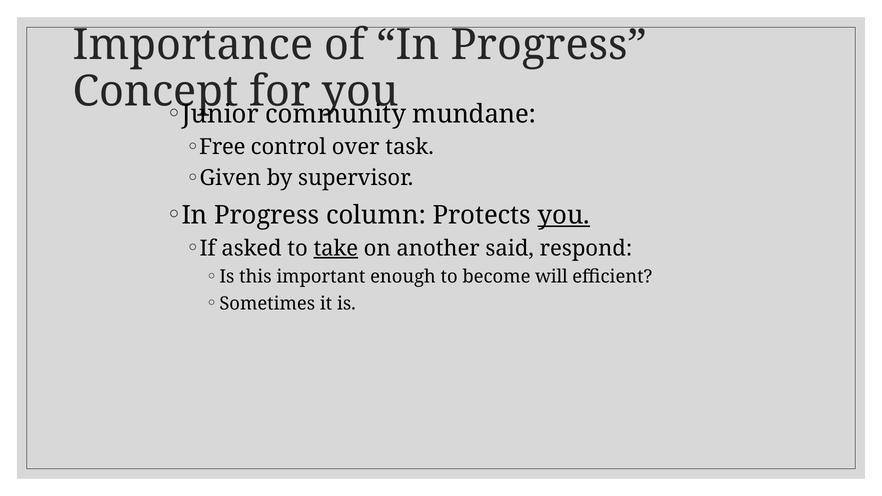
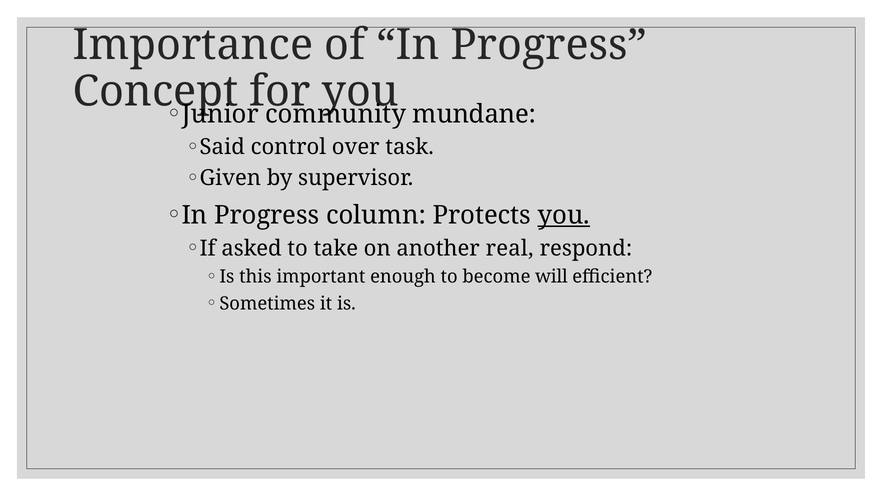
Free: Free -> Said (222, 147)
take underline: present -> none (336, 248)
said: said -> real (510, 248)
